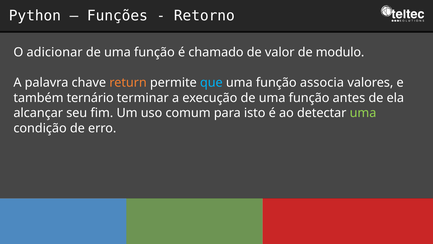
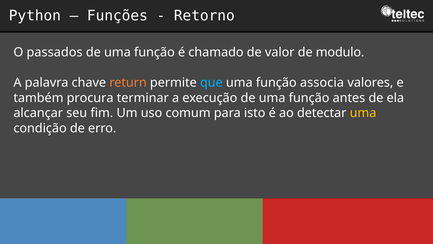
adicionar: adicionar -> passados (55, 52)
ternário: ternário -> procura (90, 98)
uma colour: light green -> yellow (363, 113)
